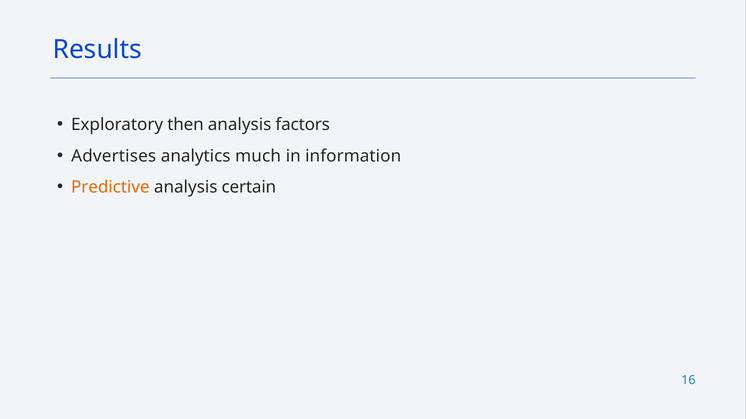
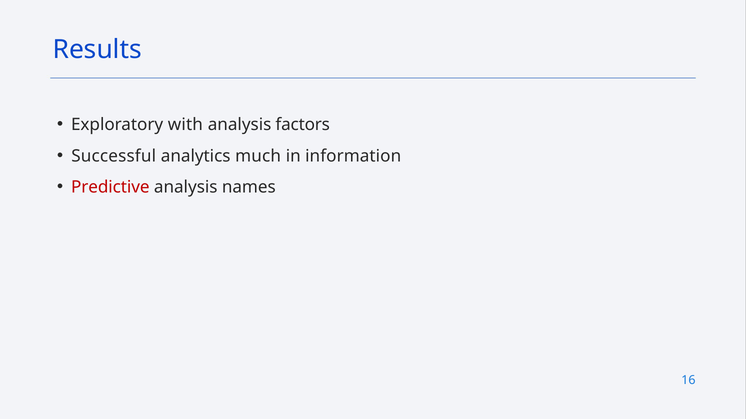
then: then -> with (185, 125)
Advertises: Advertises -> Successful (114, 156)
Predictive colour: orange -> red (110, 188)
certain: certain -> names (249, 188)
